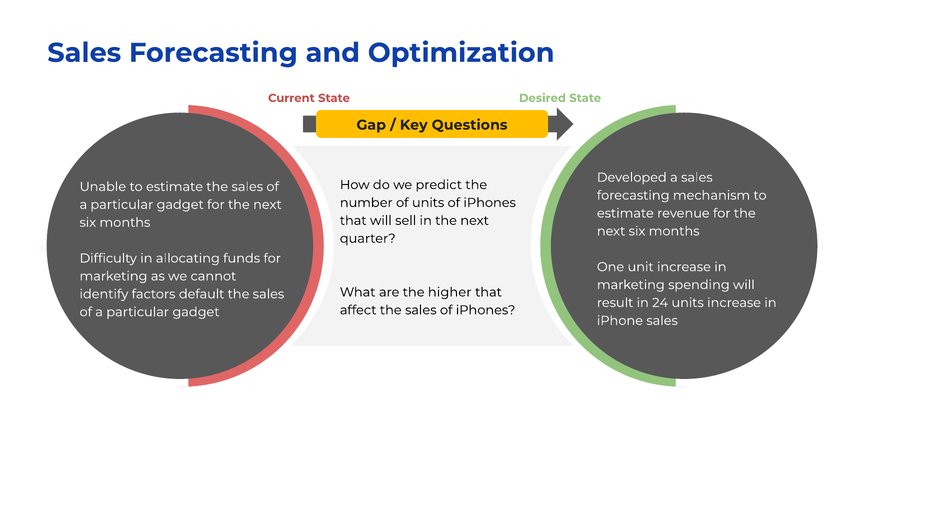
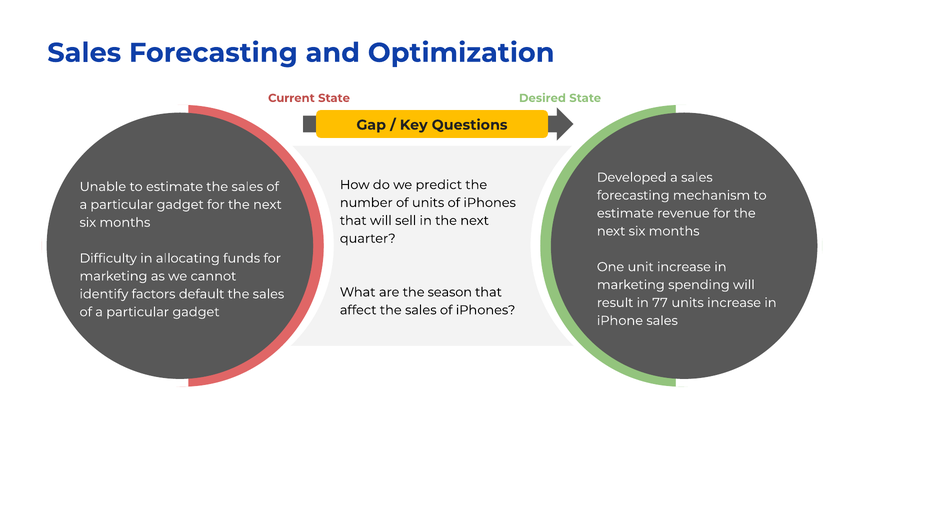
higher: higher -> season (450, 292)
24: 24 -> 77 (660, 303)
